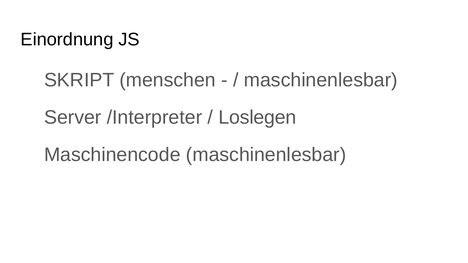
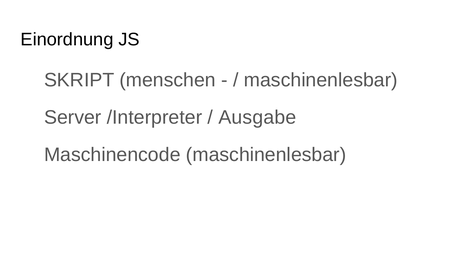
Loslegen: Loslegen -> Ausgabe (257, 118)
